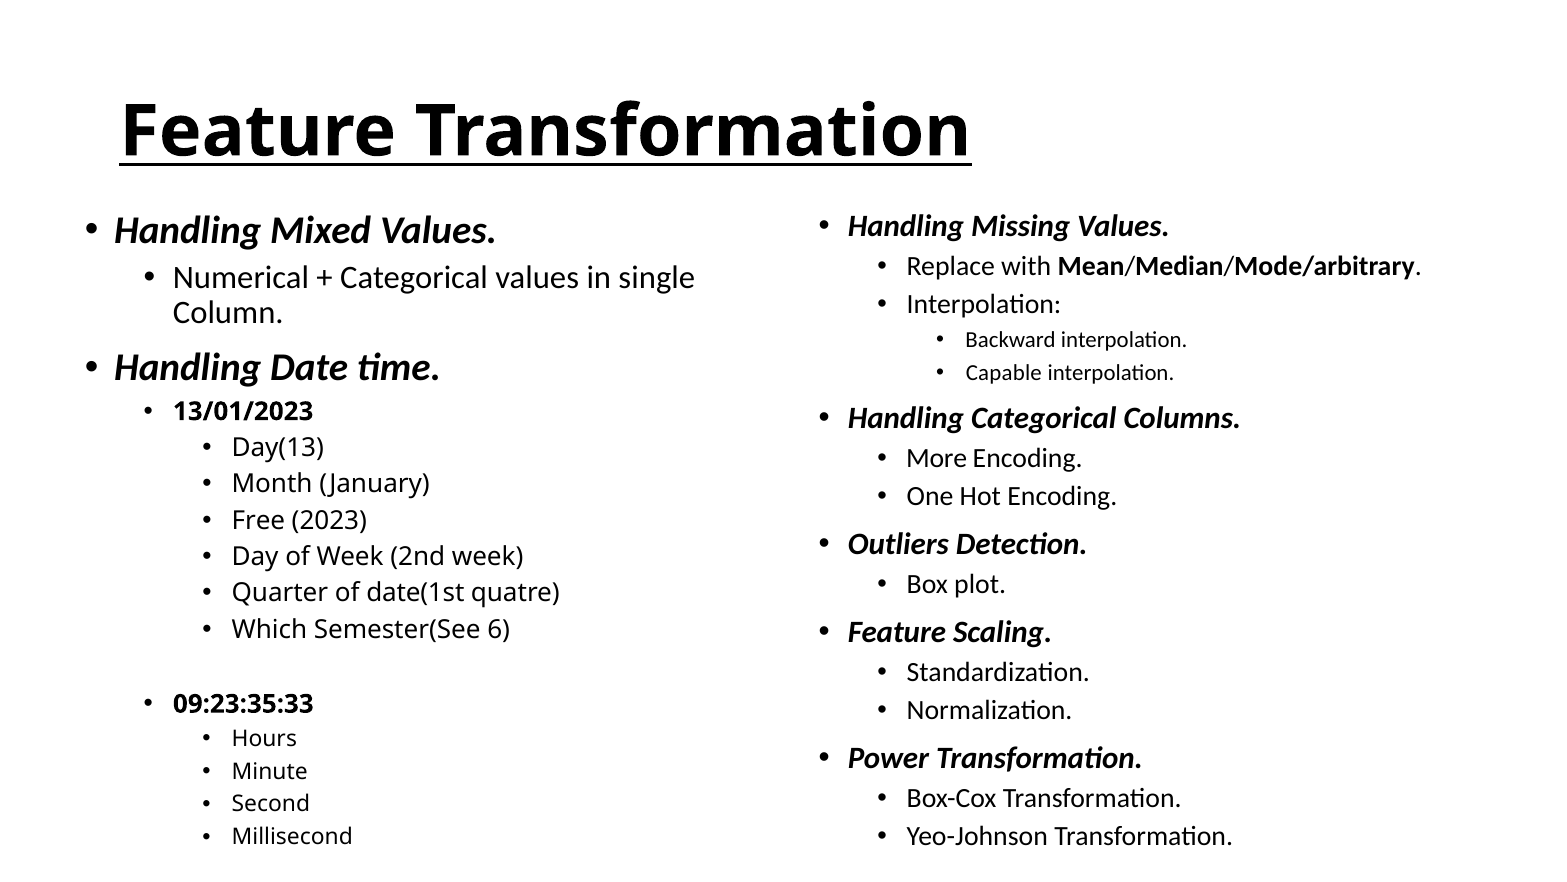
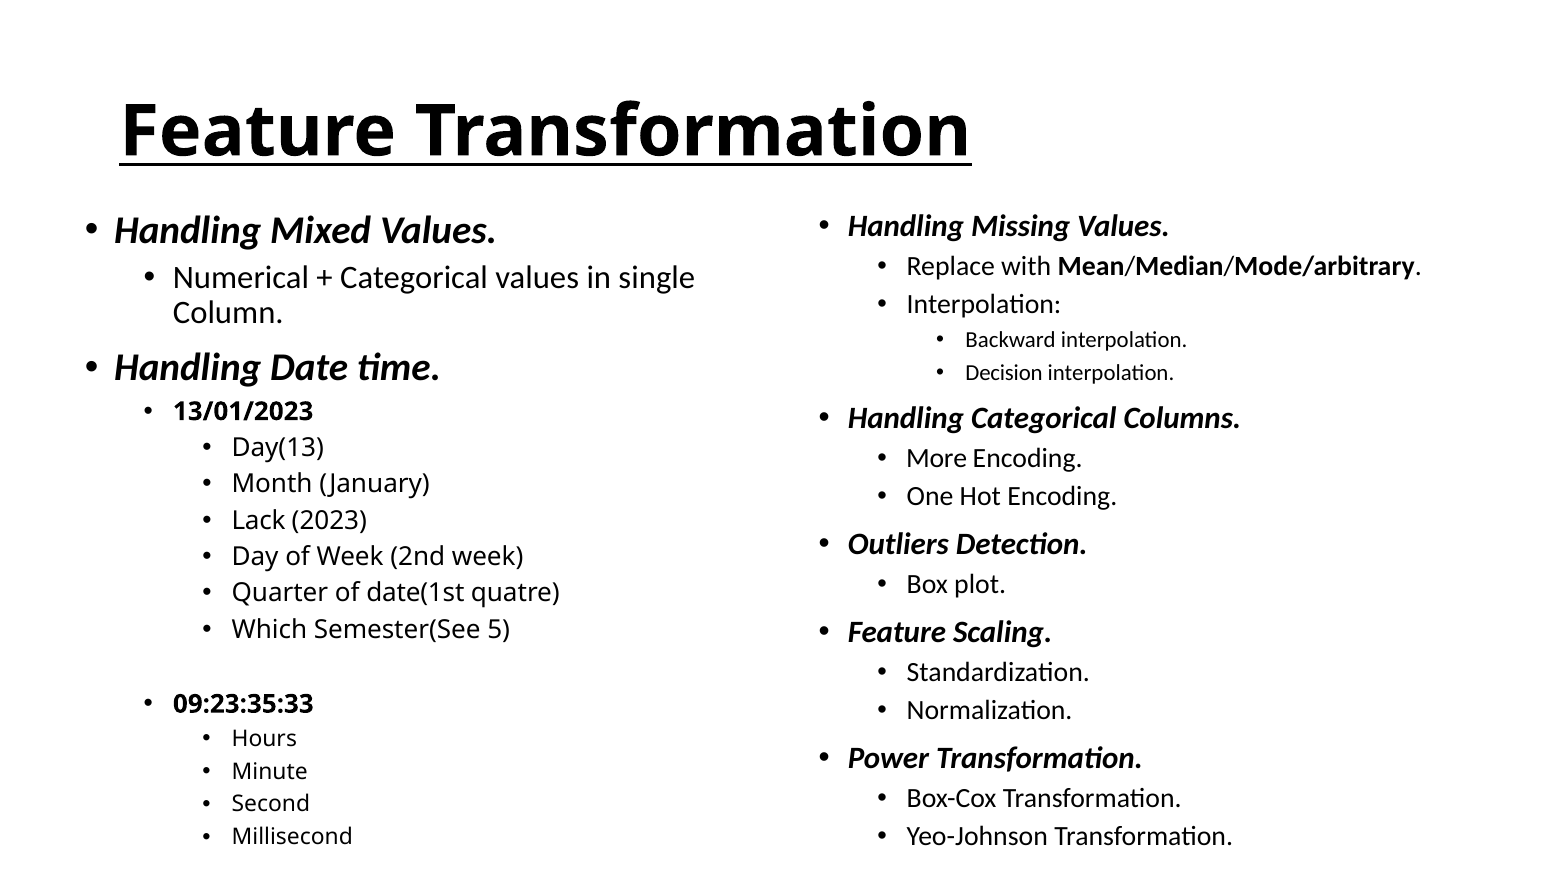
Capable: Capable -> Decision (1004, 373)
Free: Free -> Lack (259, 520)
6: 6 -> 5 (499, 629)
